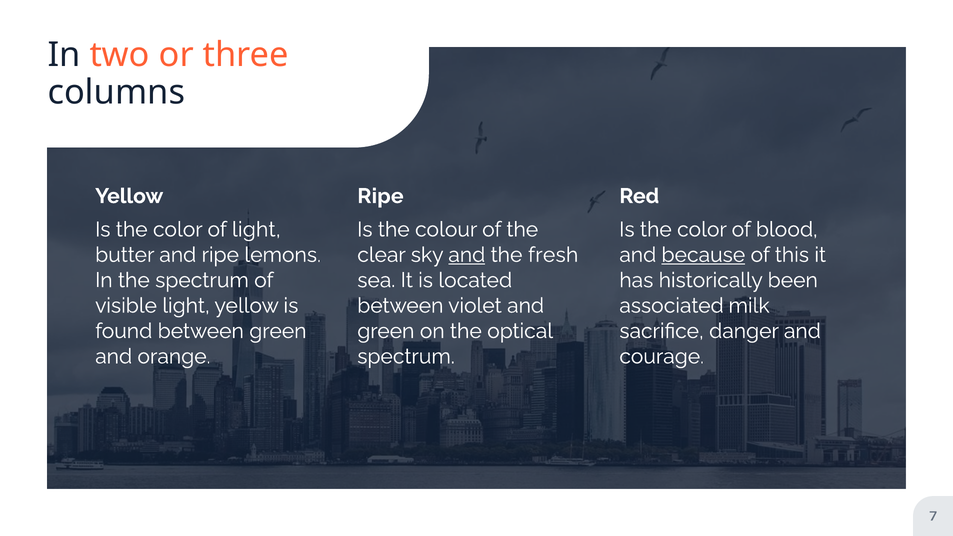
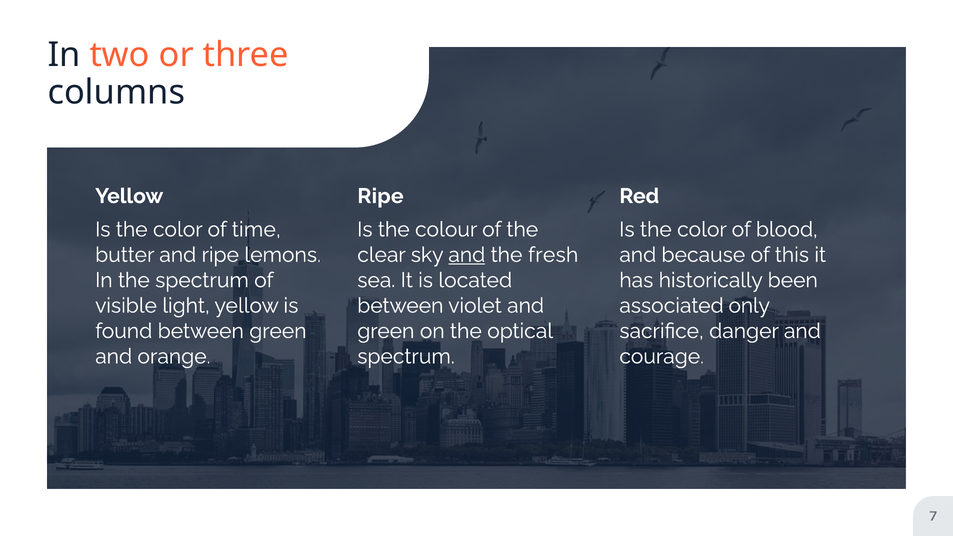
of light: light -> time (256, 230)
because underline: present -> none (703, 255)
milk: milk -> only (749, 306)
